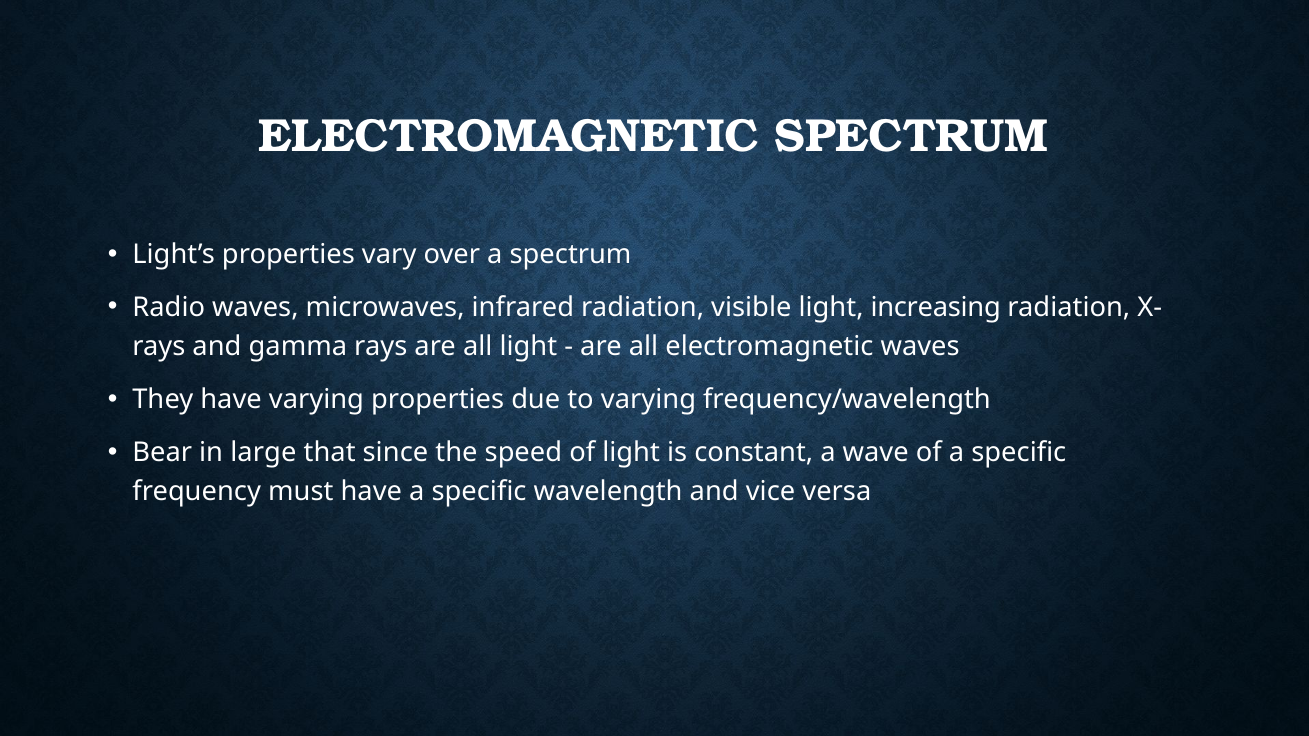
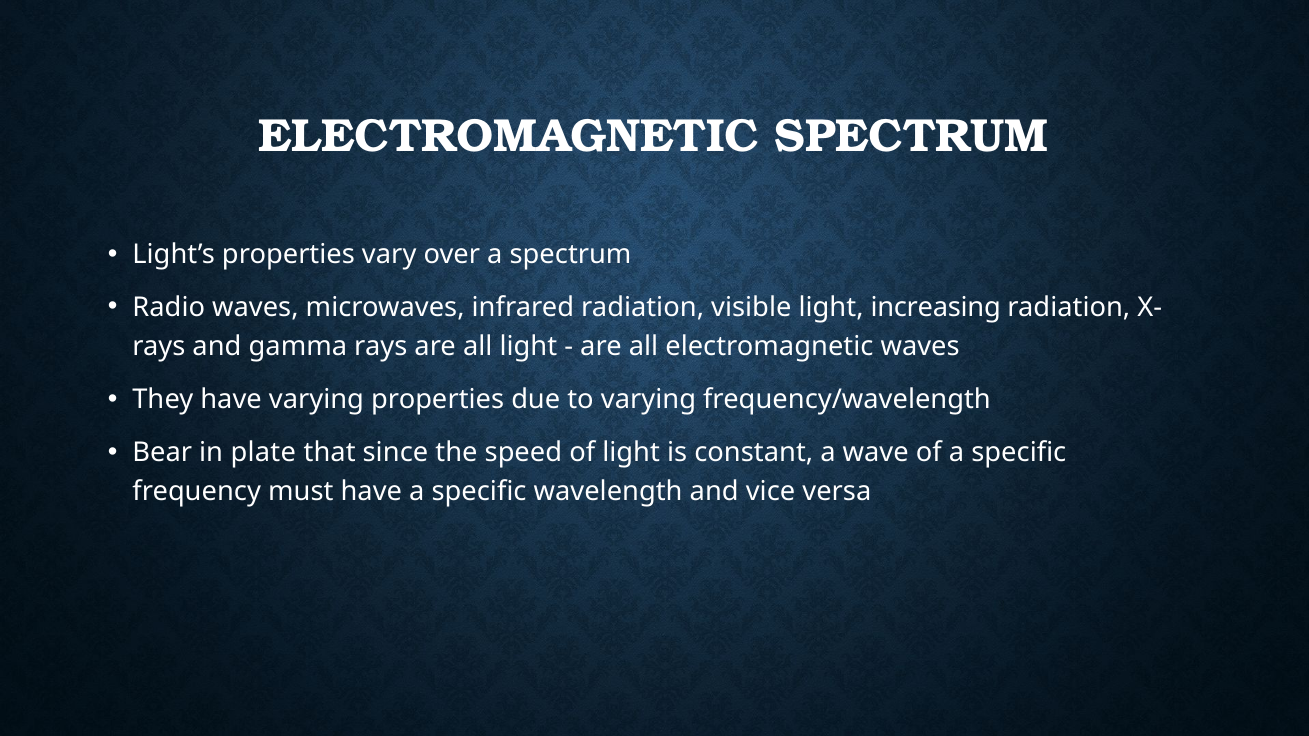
large: large -> plate (263, 453)
